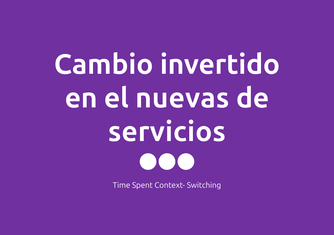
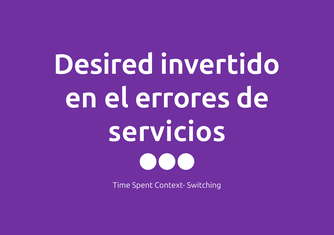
Cambio: Cambio -> Desired (104, 65)
nuevas: nuevas -> errores (182, 98)
